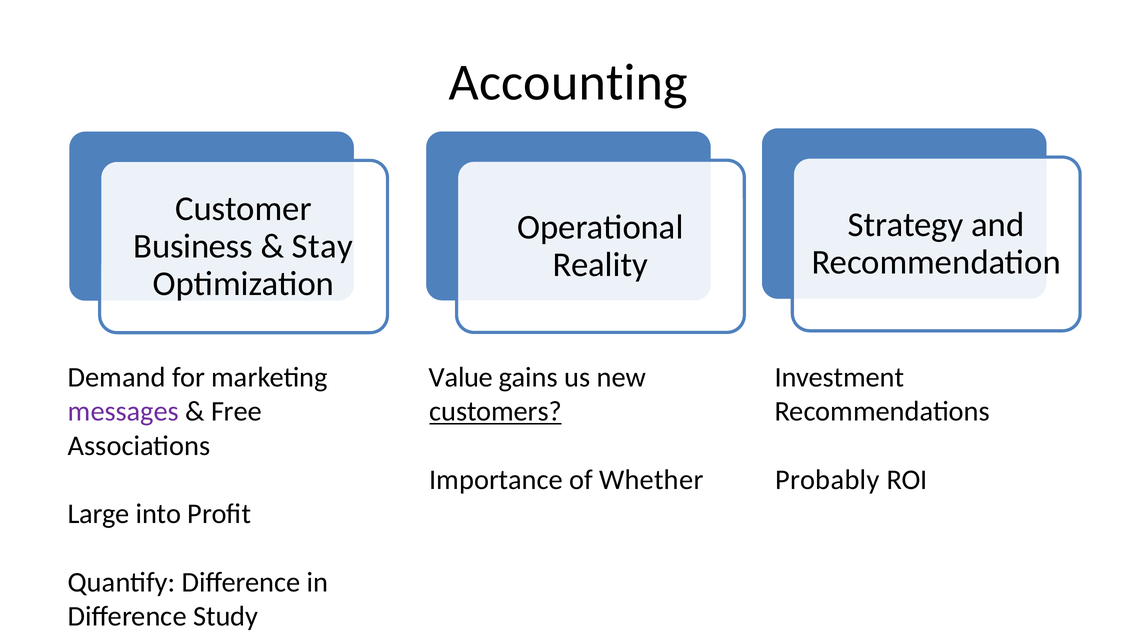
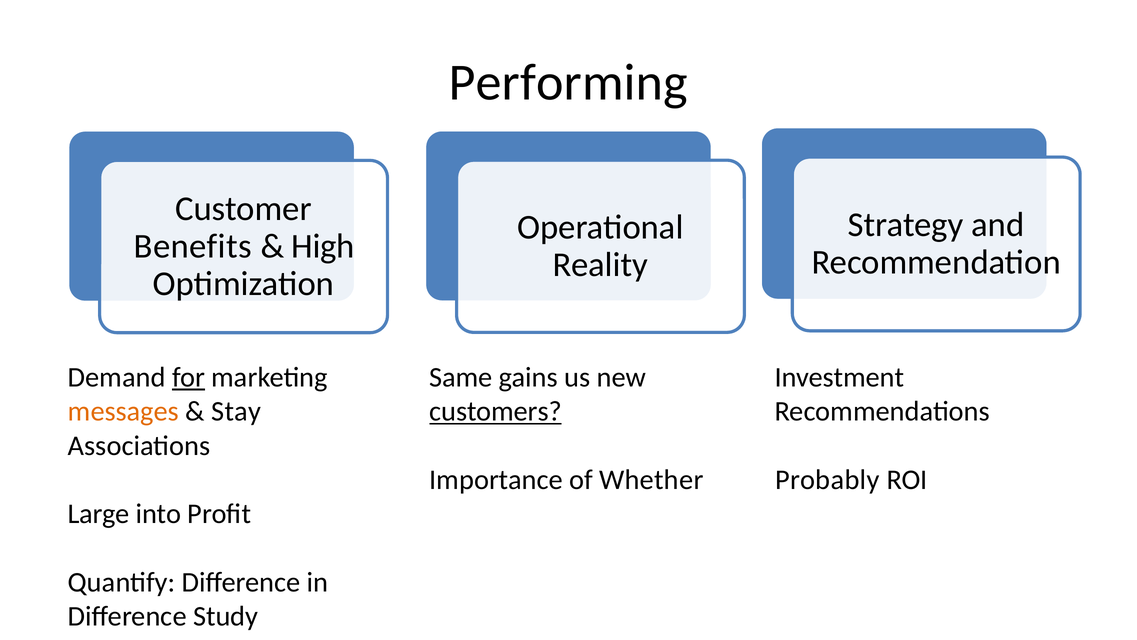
Accounting: Accounting -> Performing (568, 82)
Business: Business -> Benefits (193, 246)
Stay: Stay -> High (323, 246)
for underline: none -> present (189, 377)
Value: Value -> Same (461, 377)
messages colour: purple -> orange (123, 411)
Free: Free -> Stay (236, 411)
